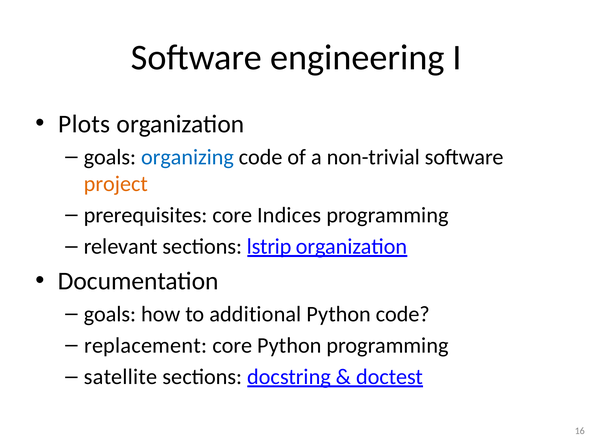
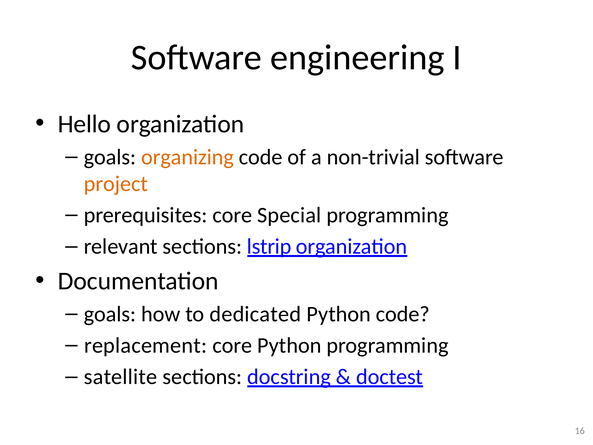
Plots: Plots -> Hello (84, 124)
organizing colour: blue -> orange (188, 157)
Indices: Indices -> Special (289, 215)
additional: additional -> dedicated (255, 314)
